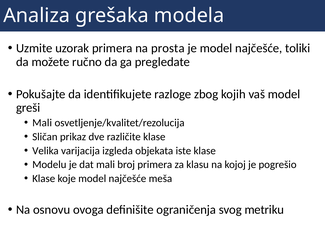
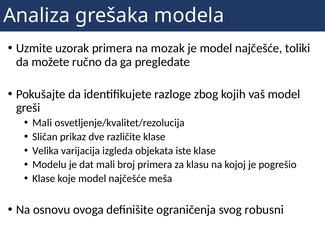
prosta: prosta -> mozak (168, 48)
metriku: metriku -> robusni (264, 210)
